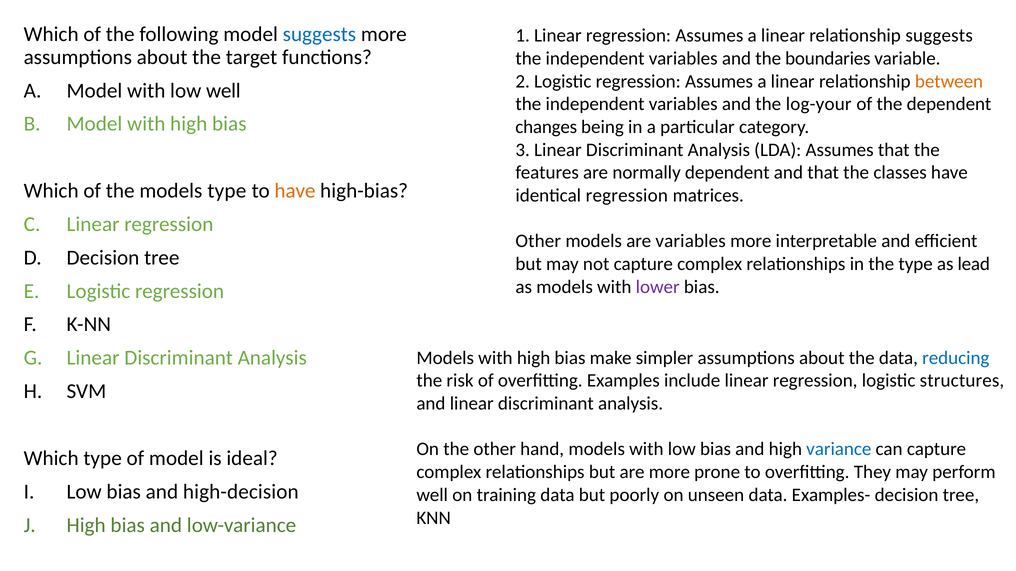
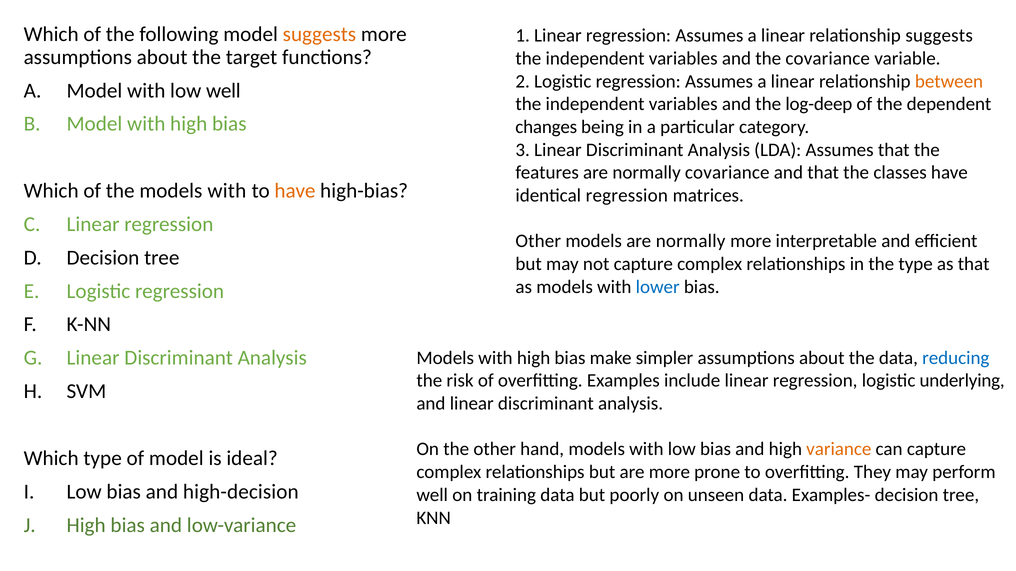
suggests colour: blue -> orange (319, 34)
the boundaries: boundaries -> covariance (828, 59)
log-your: log-your -> log-deep (819, 104)
normally dependent: dependent -> covariance (727, 173)
the models type: type -> with (227, 191)
models are variables: variables -> normally (691, 241)
as lead: lead -> that (974, 264)
lower colour: purple -> blue (658, 287)
structures: structures -> underlying (962, 381)
variance colour: blue -> orange (839, 450)
